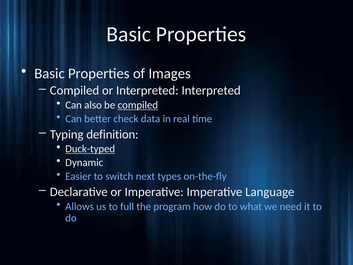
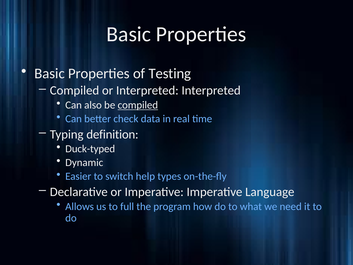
Images: Images -> Testing (170, 73)
Duck-typed underline: present -> none (90, 149)
next: next -> help (145, 176)
